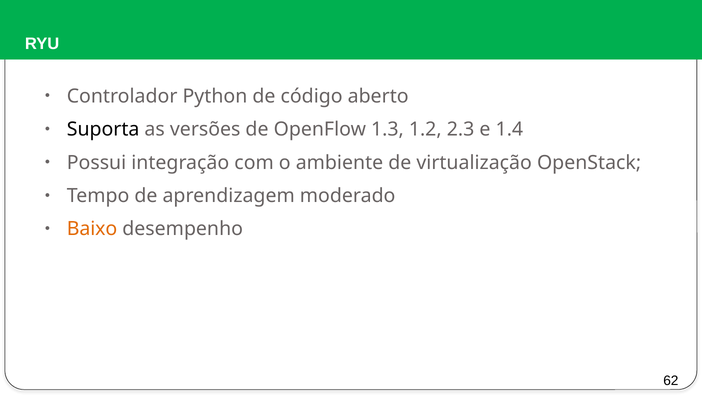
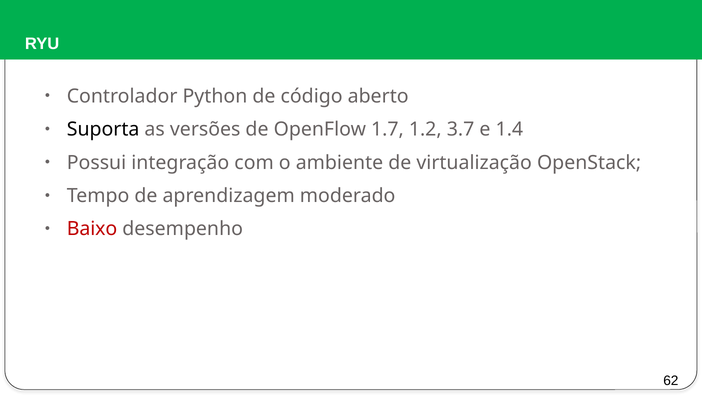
1.3: 1.3 -> 1.7 (387, 129)
2.3: 2.3 -> 3.7 (461, 129)
Baixo colour: orange -> red (92, 229)
